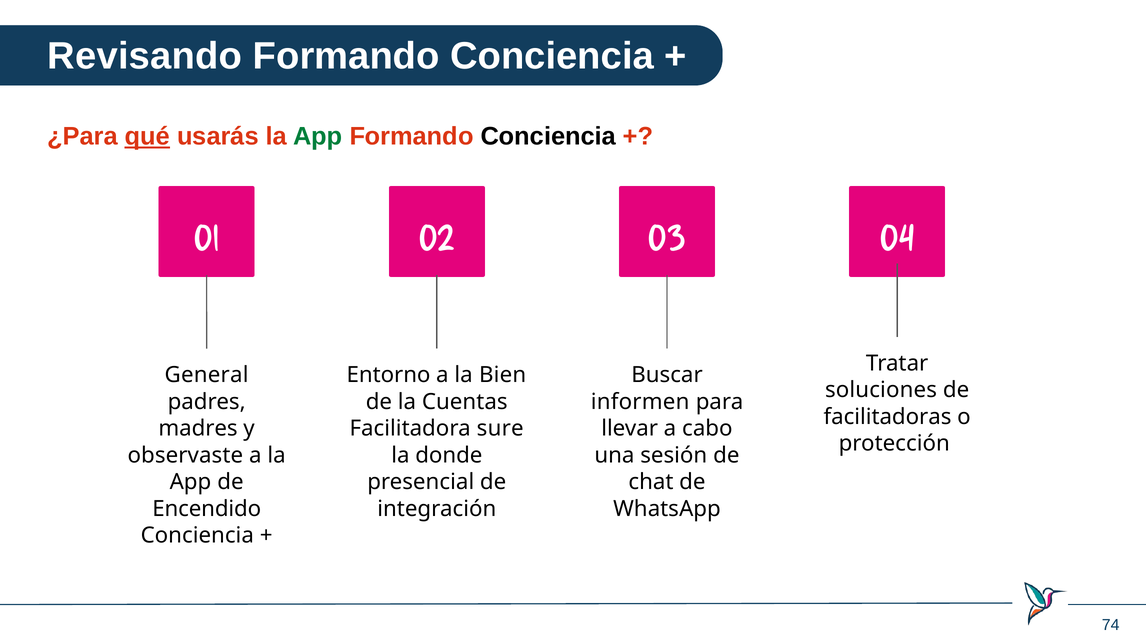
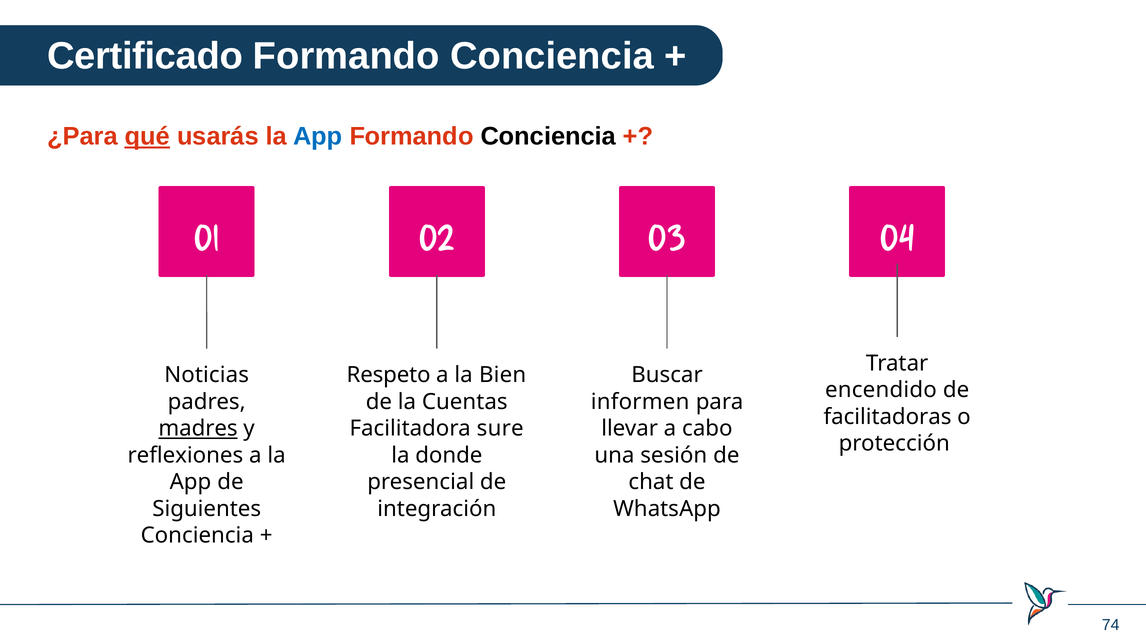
Revisando: Revisando -> Certificado (145, 56)
App colour: green -> blue (318, 137)
General: General -> Noticias (207, 376)
Entorno: Entorno -> Respeto (389, 376)
soluciones: soluciones -> encendido (881, 390)
madres underline: none -> present (198, 429)
observaste: observaste -> reflexiones (185, 456)
Encendido: Encendido -> Siguientes (207, 509)
